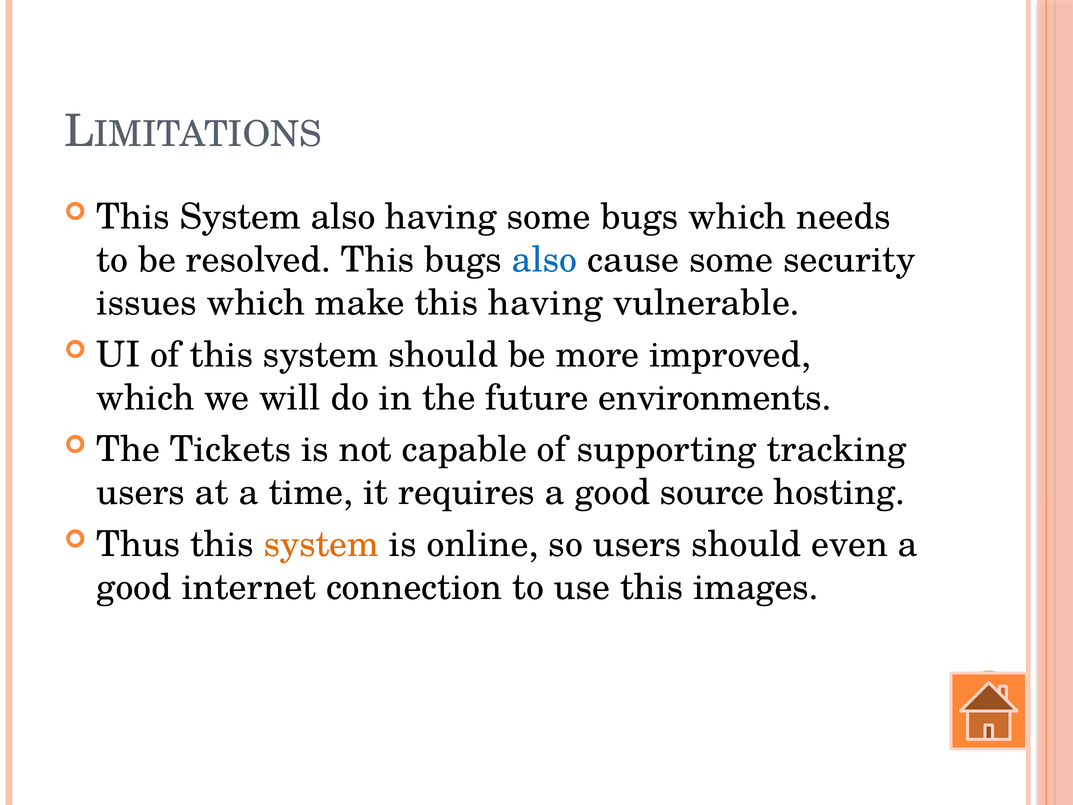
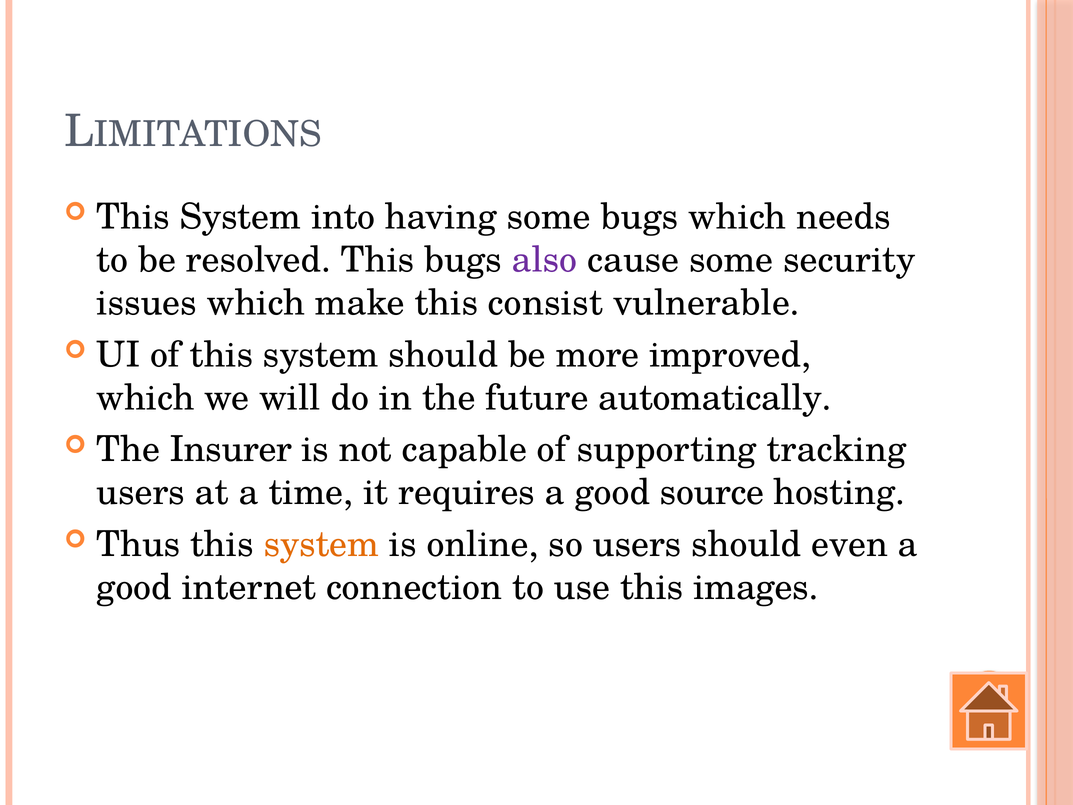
System also: also -> into (343, 217)
also colour: blue -> purple (545, 260)
this having: having -> consist (545, 303)
environments: environments -> automatically (715, 398)
Tickets: Tickets -> Insurer (231, 450)
